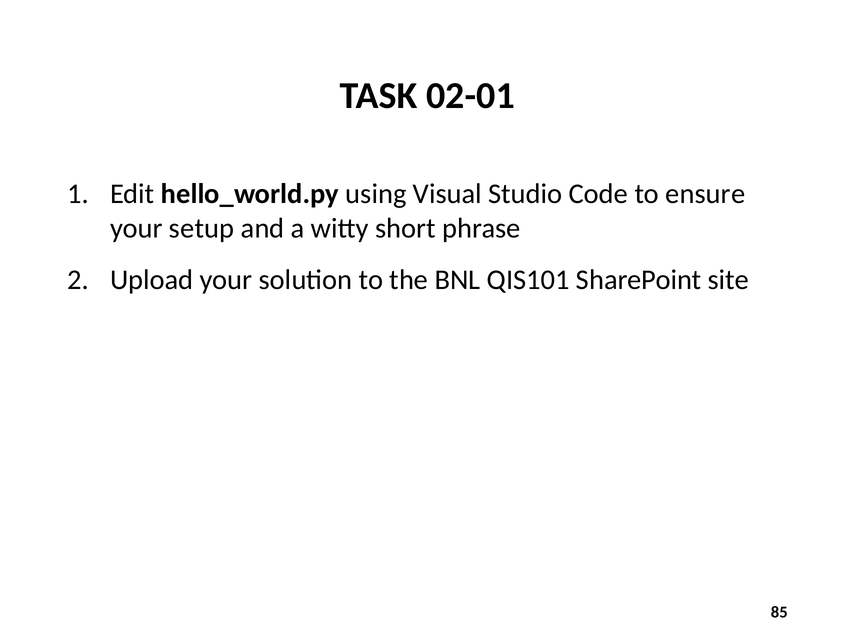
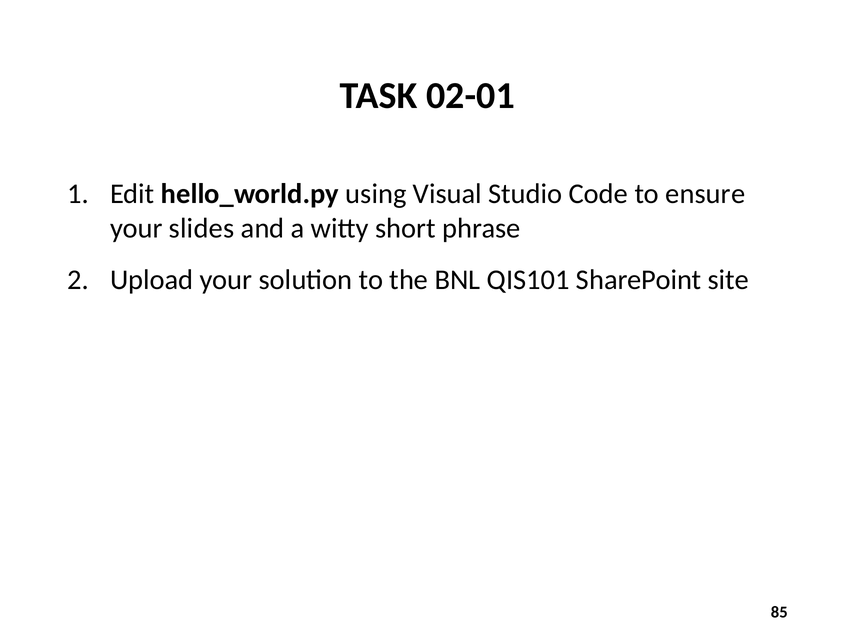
setup: setup -> slides (202, 228)
